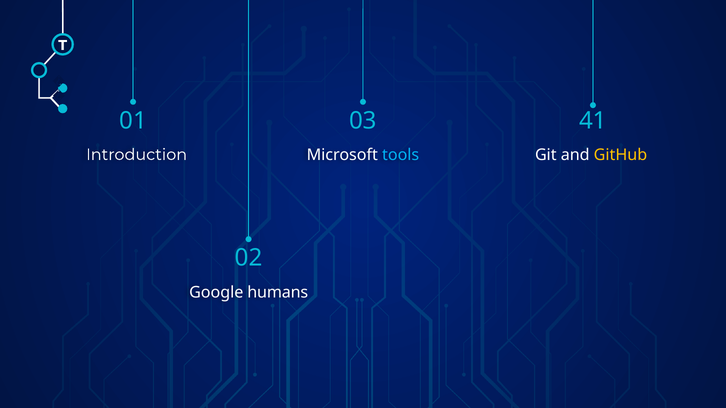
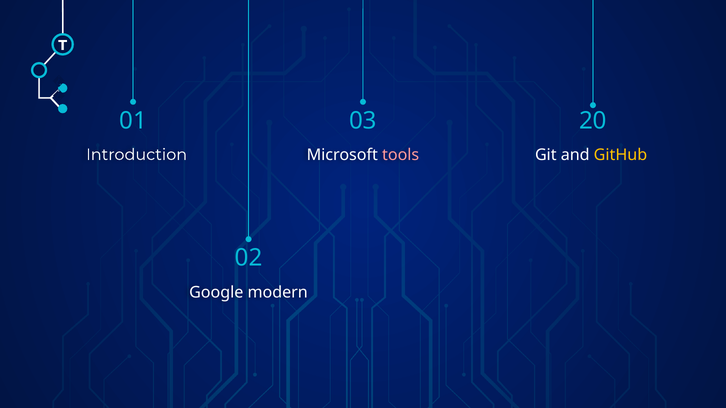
41: 41 -> 20 (593, 121)
tools colour: light blue -> pink (401, 155)
humans: humans -> modern (278, 292)
